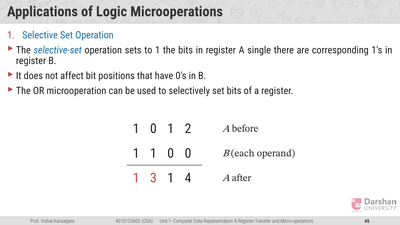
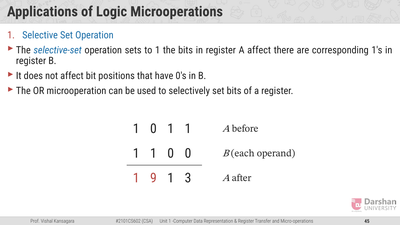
A single: single -> affect (259, 50)
0 1 2: 2 -> 1 (188, 129)
3: 3 -> 9 (153, 178)
4: 4 -> 3 (188, 178)
